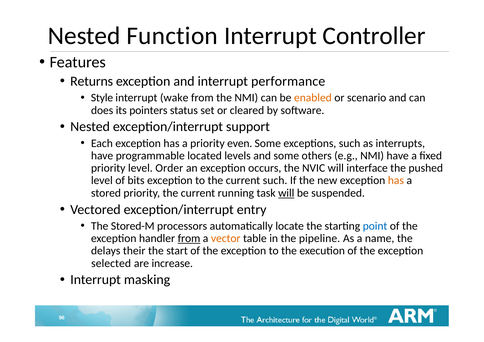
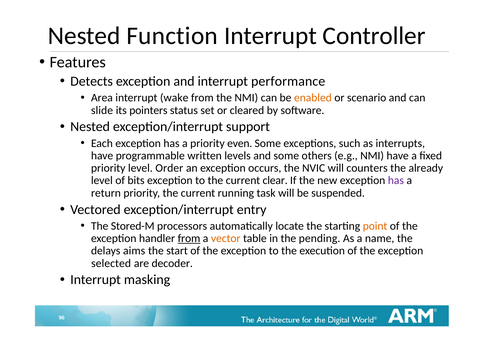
Returns: Returns -> Detects (92, 81)
Style: Style -> Area (102, 98)
does: does -> slide (102, 110)
located: located -> written (205, 156)
interface: interface -> counters (367, 168)
pushed: pushed -> already (426, 168)
current such: such -> clear (275, 181)
has colour: orange -> purple (396, 181)
stored: stored -> return (106, 193)
will underline: present -> none (286, 193)
point colour: blue -> orange (375, 226)
pipeline: pipeline -> pending (320, 238)
their: their -> aims (134, 251)
increase: increase -> decoder (172, 263)
